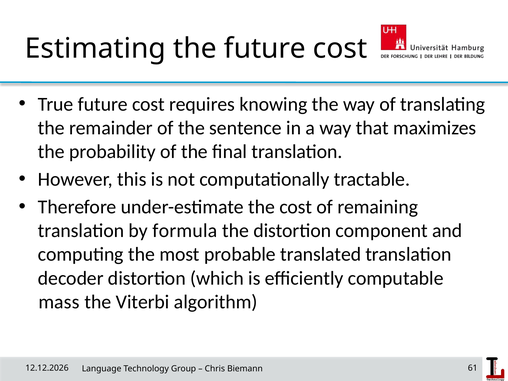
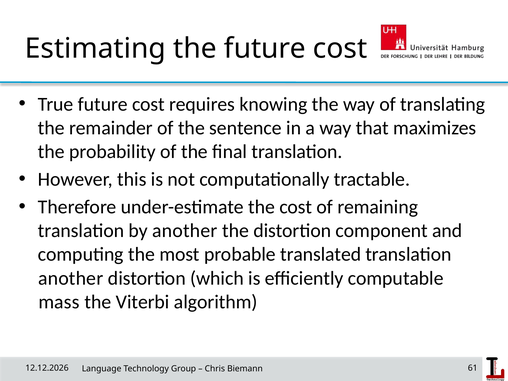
by formula: formula -> another (185, 231)
decoder: decoder -> another (71, 278)
